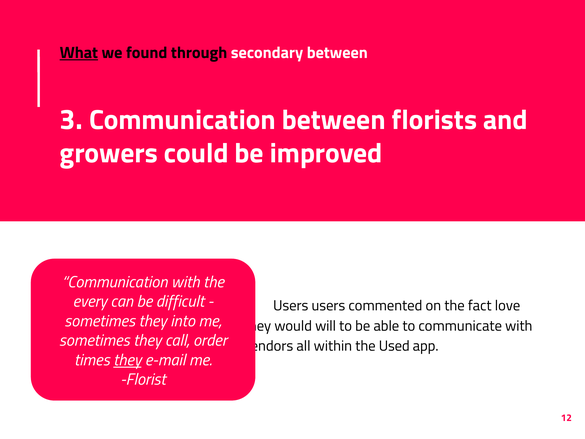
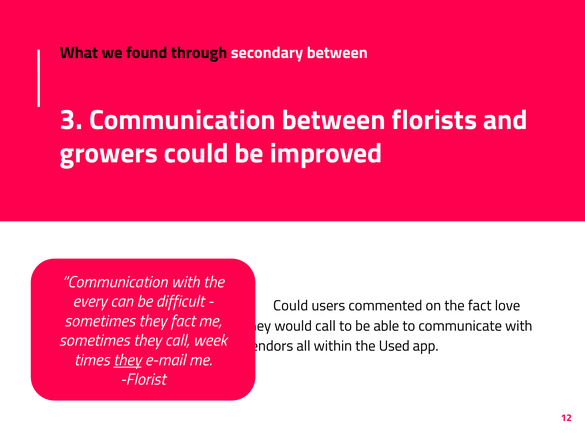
What underline: present -> none (79, 53)
Users: Users -> Could (291, 306)
they into: into -> fact (183, 321)
would will: will -> call (326, 326)
order: order -> week (210, 340)
